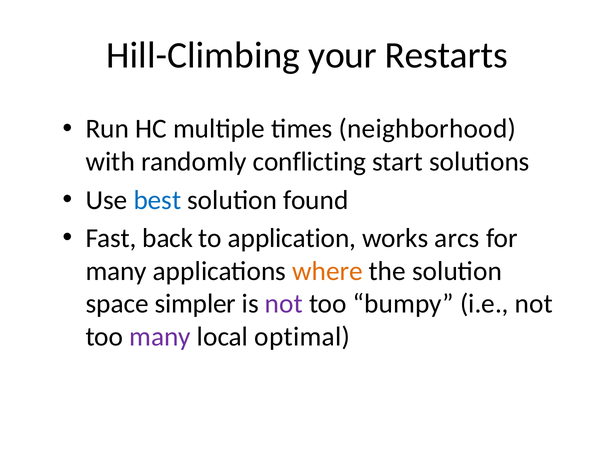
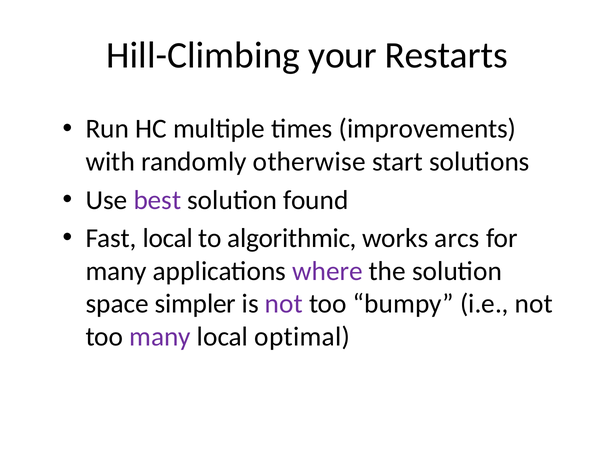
neighborhood: neighborhood -> improvements (428, 129)
conflicting: conflicting -> otherwise (309, 162)
best colour: blue -> purple (157, 200)
Fast back: back -> local (168, 238)
application: application -> algorithmic (292, 238)
where colour: orange -> purple (328, 271)
